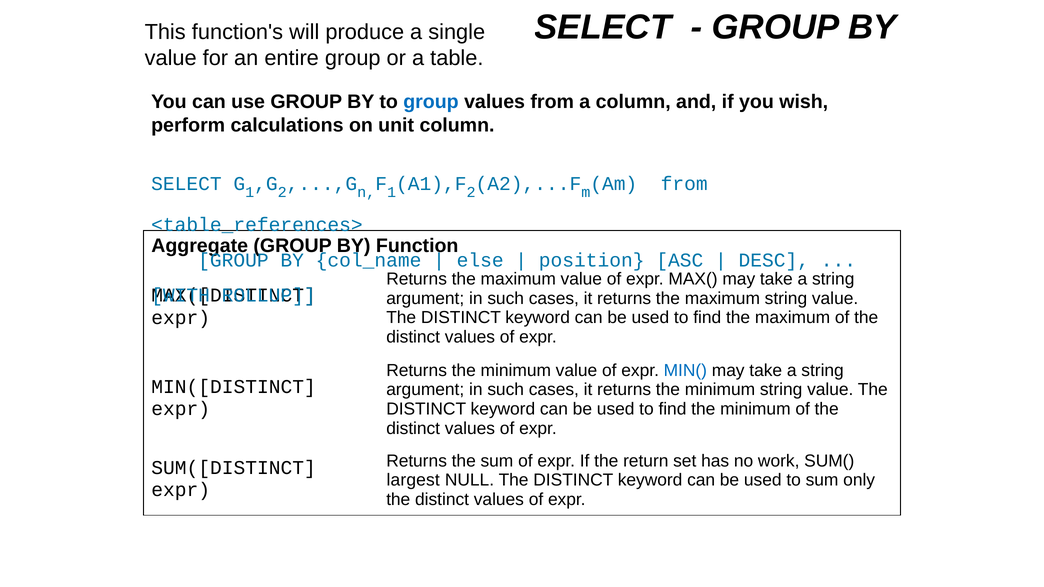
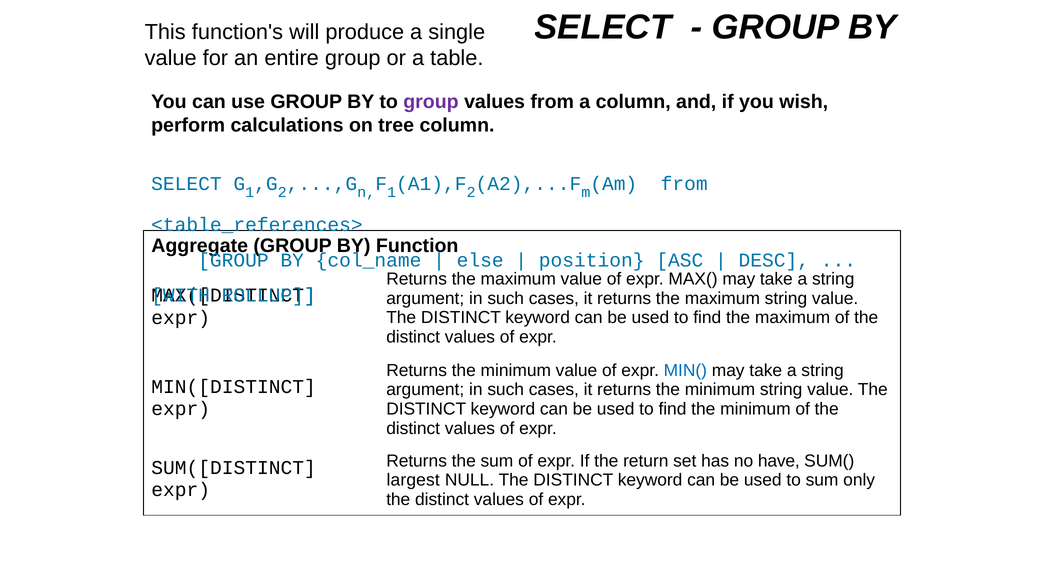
group colour: blue -> purple (431, 102)
unit: unit -> tree (396, 125)
work: work -> have (779, 461)
